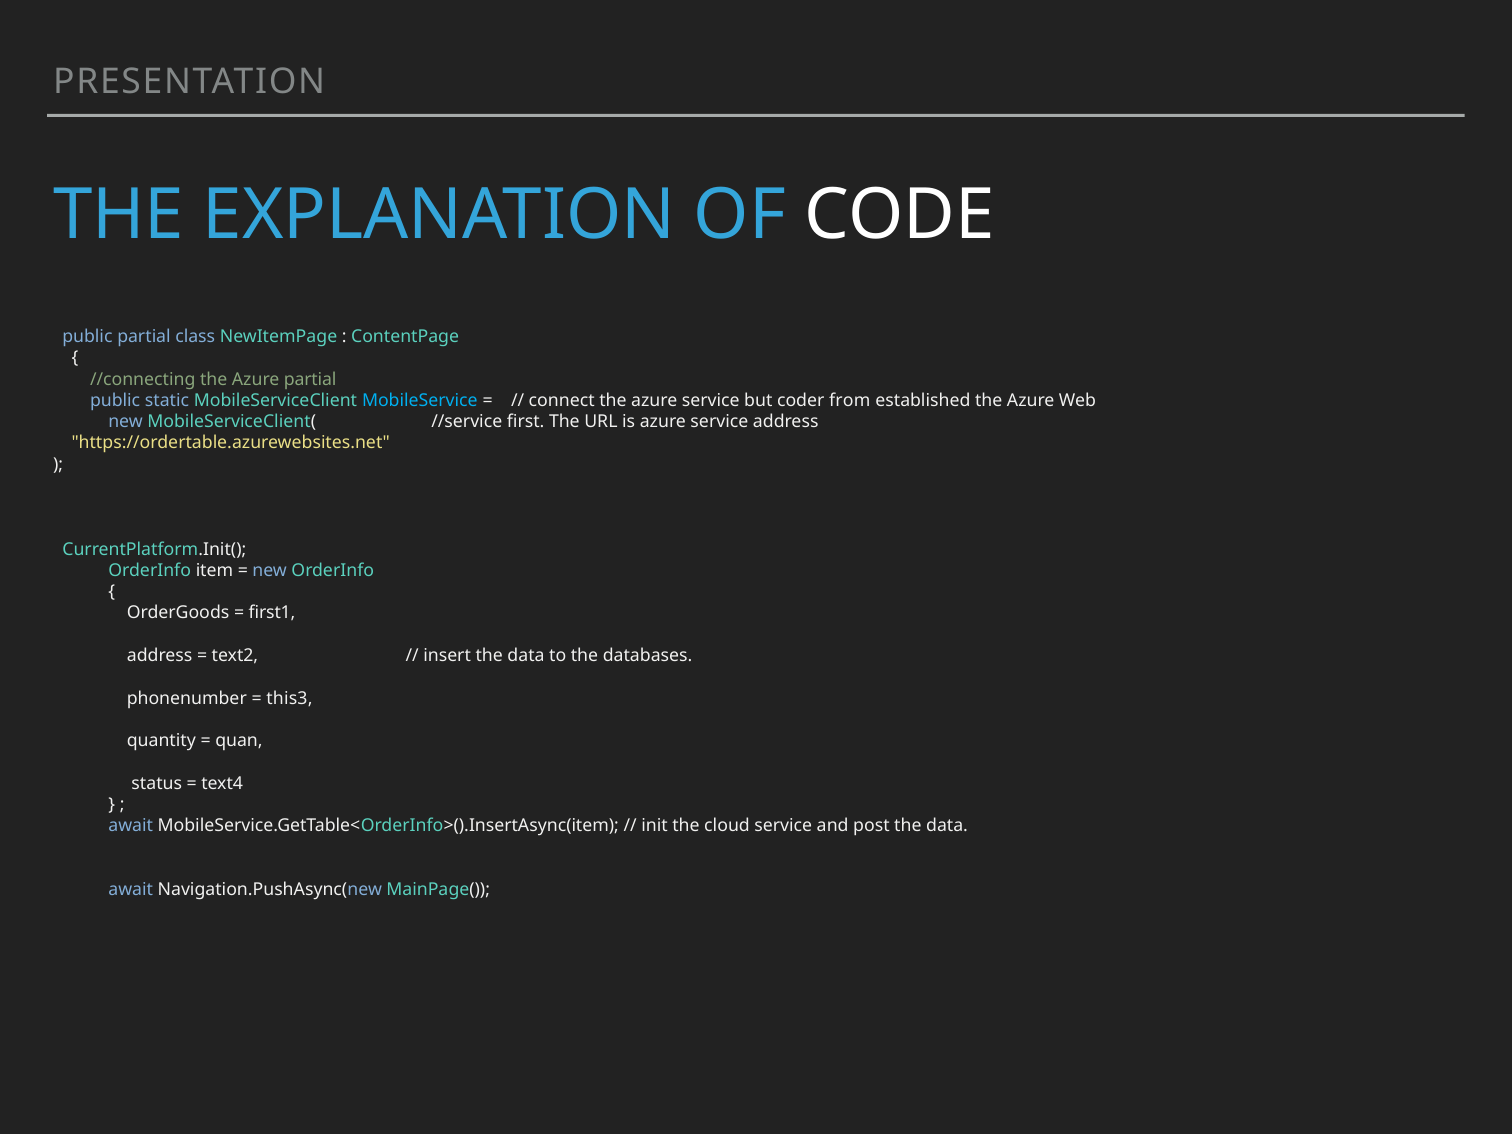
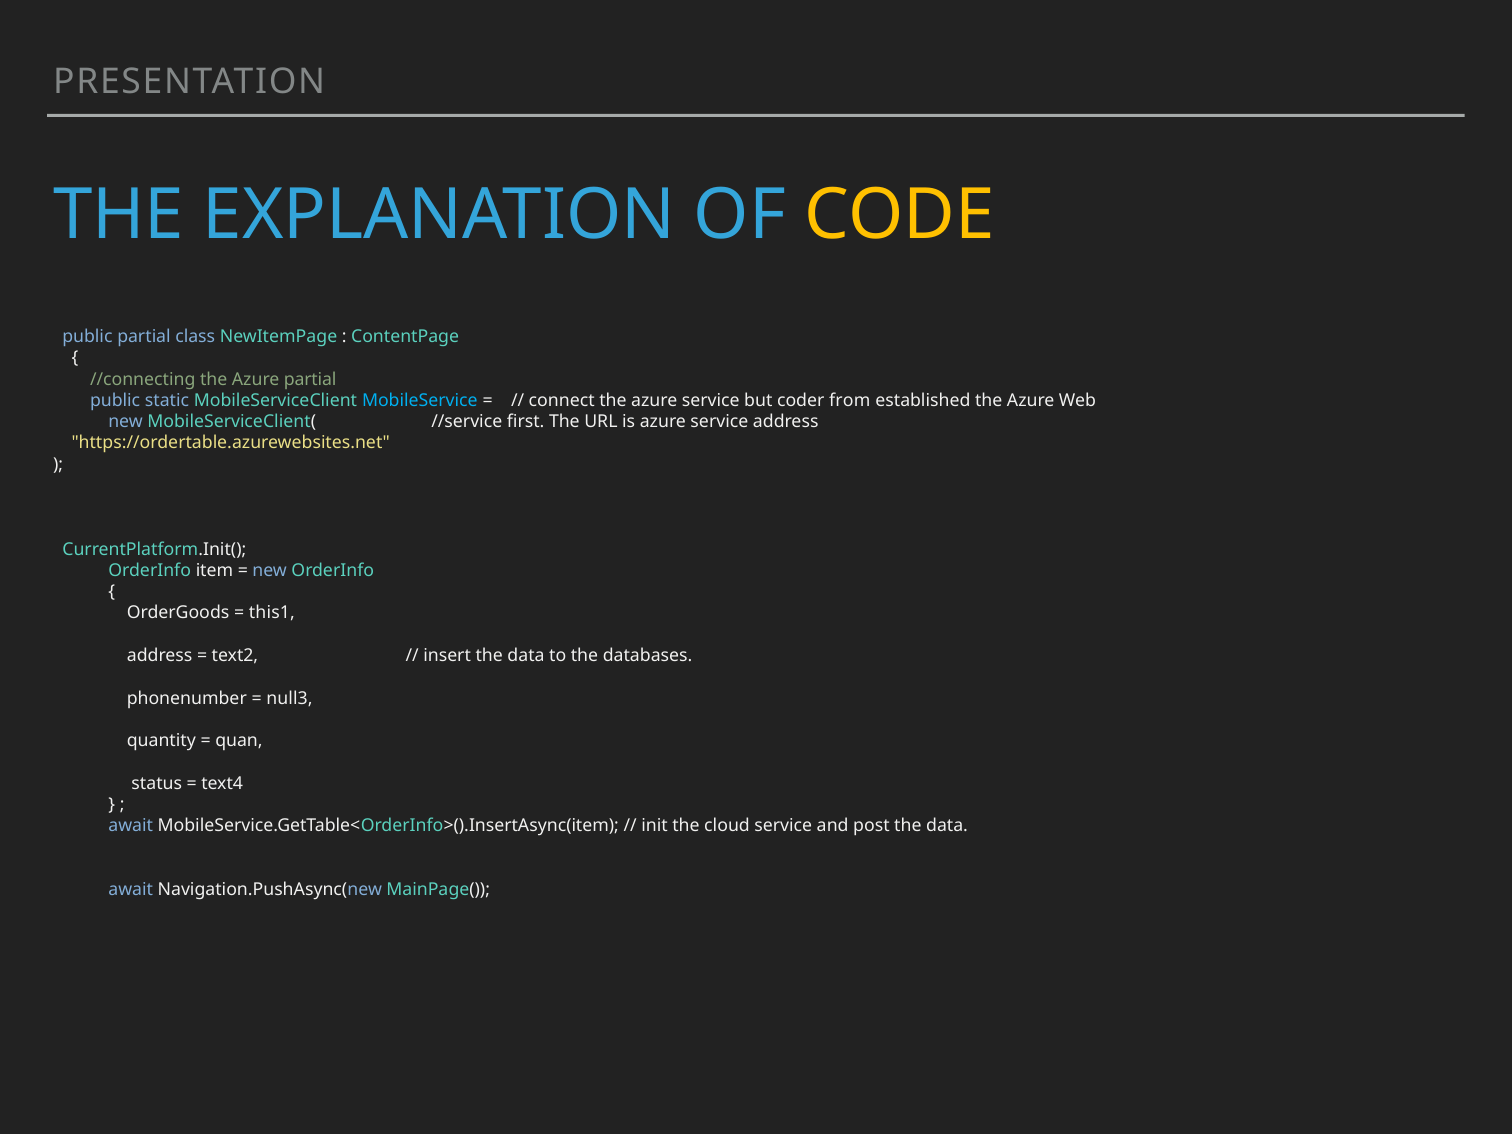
CODE colour: white -> yellow (899, 216)
first1: first1 -> this1 (272, 613)
this3: this3 -> null3 (289, 698)
